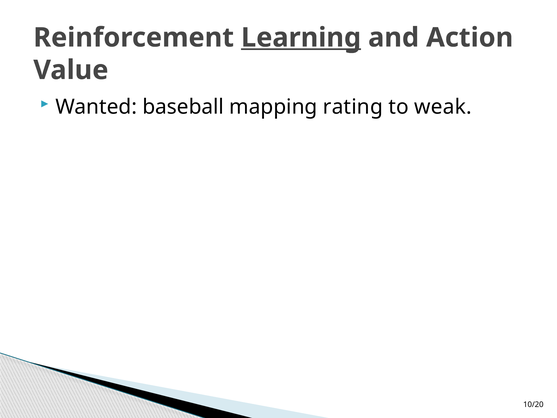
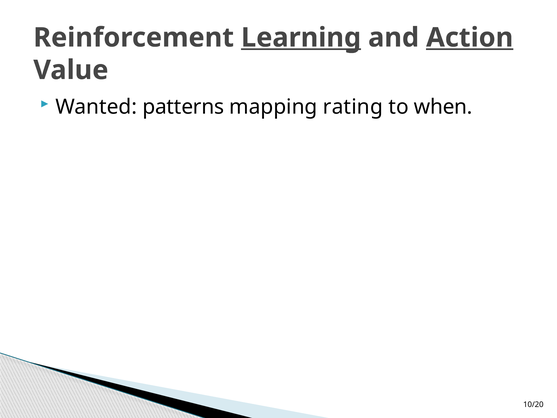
Action underline: none -> present (470, 38)
baseball: baseball -> patterns (183, 107)
weak: weak -> when (443, 107)
